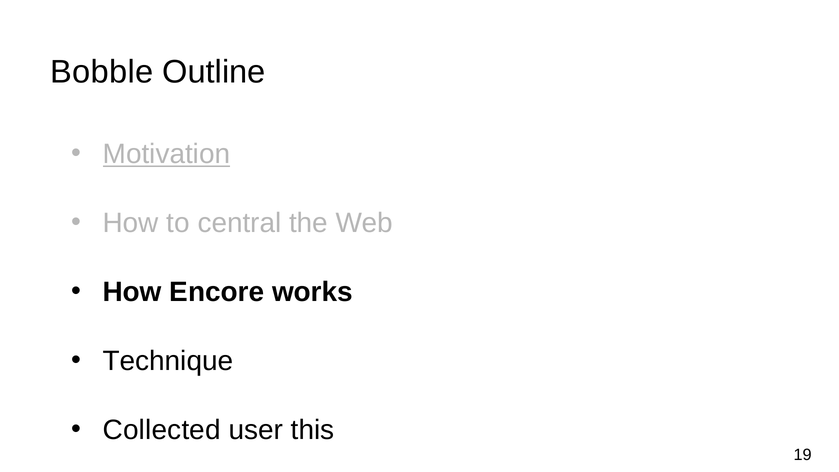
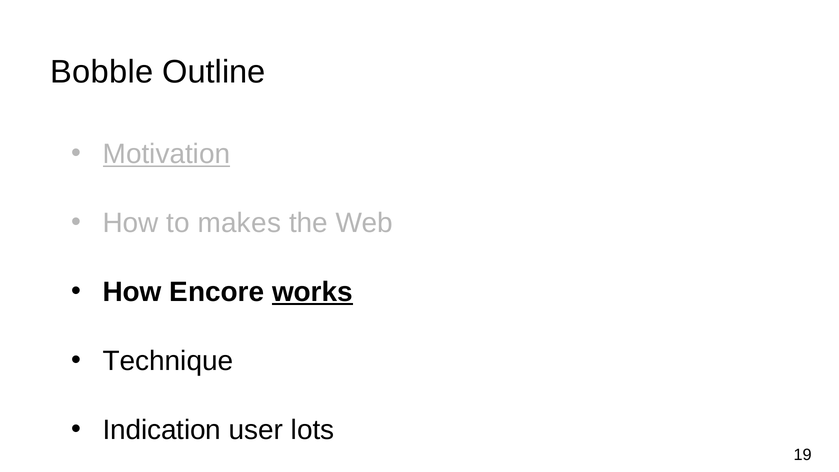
central: central -> makes (239, 223)
works underline: none -> present (312, 292)
Collected: Collected -> Indication (162, 430)
this: this -> lots (313, 430)
